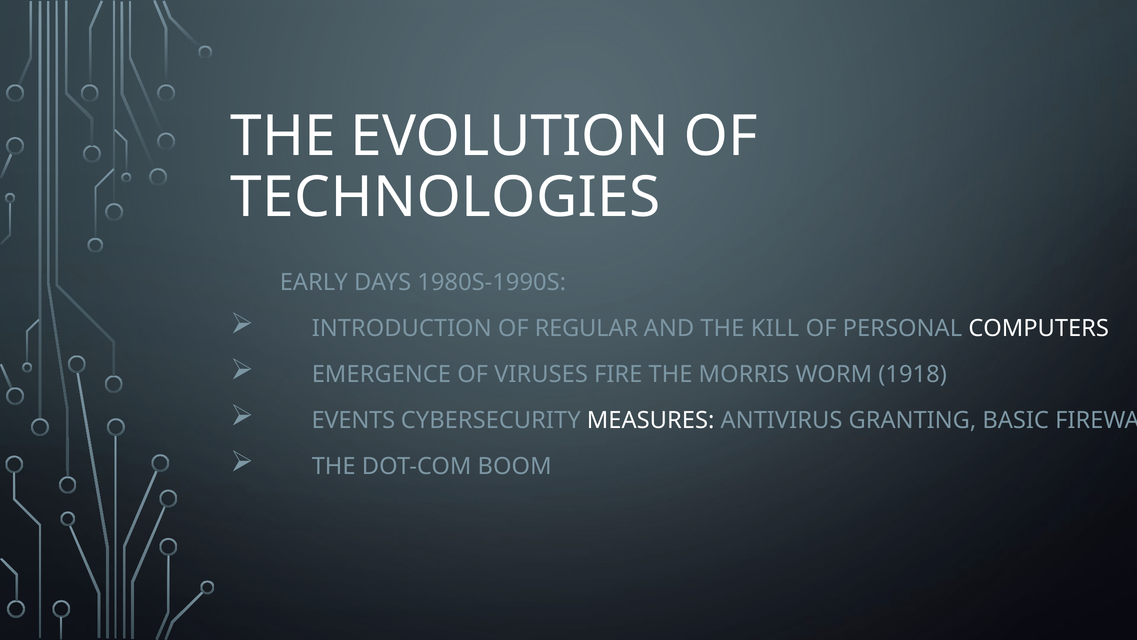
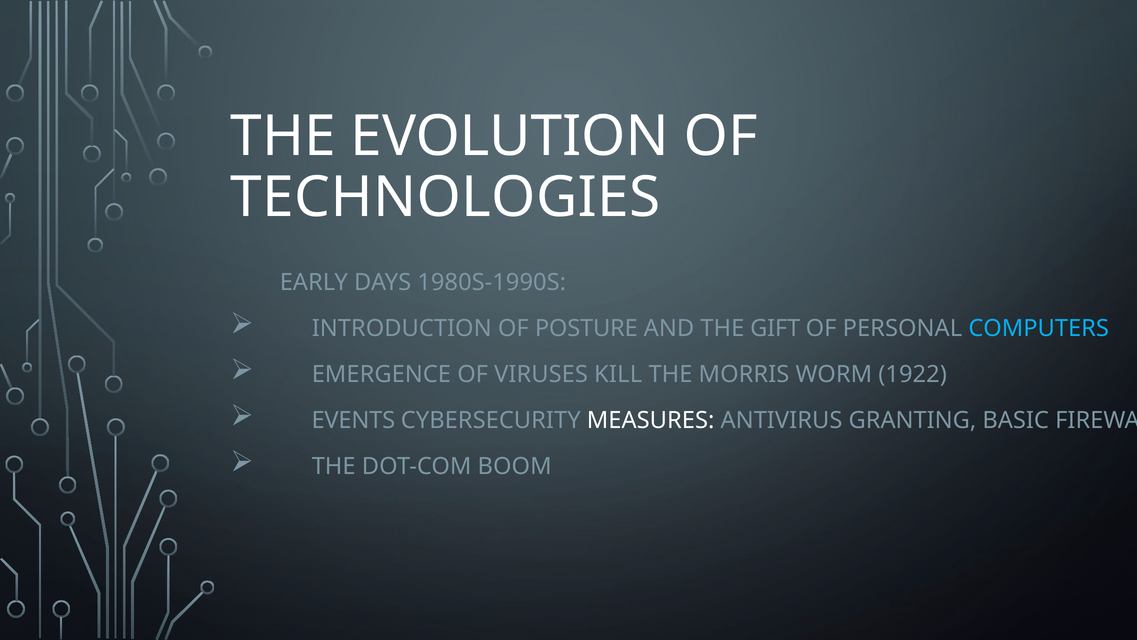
REGULAR: REGULAR -> POSTURE (586, 328)
KILL: KILL -> GIFT (775, 328)
COMPUTERS colour: white -> light blue (1039, 328)
FIRE: FIRE -> KILL (618, 374)
1918: 1918 -> 1922 (913, 374)
